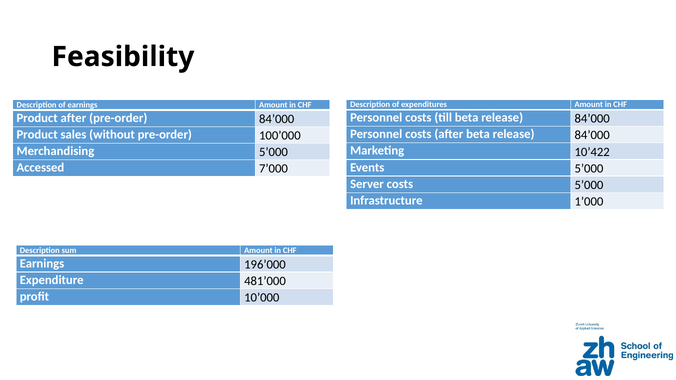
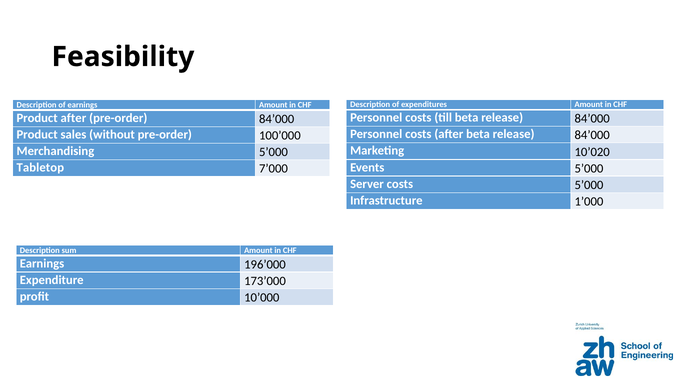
10’422: 10’422 -> 10’020 (592, 152)
Accessed: Accessed -> Tabletop (40, 168)
481’000: 481’000 -> 173’000 (265, 281)
